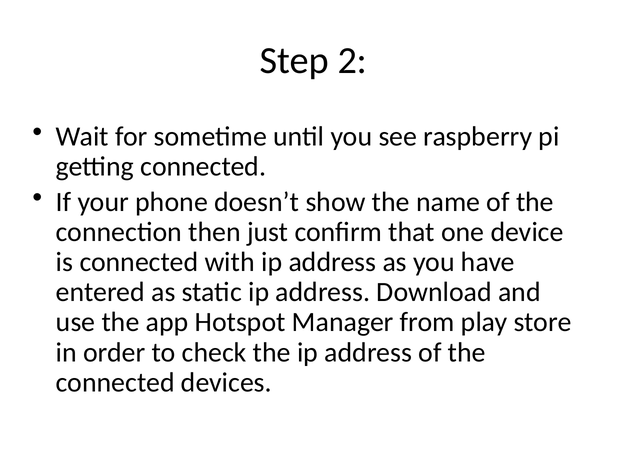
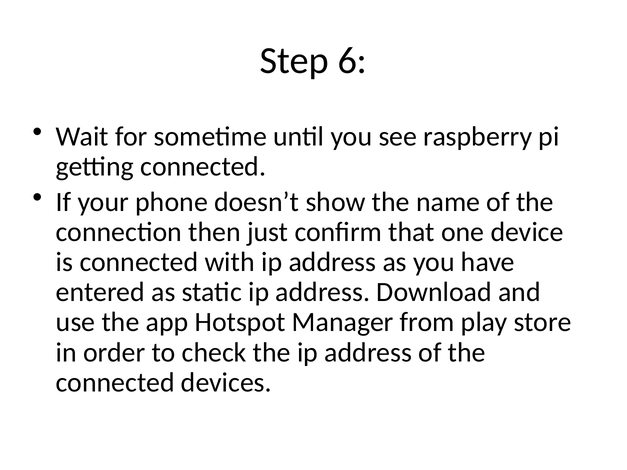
2: 2 -> 6 (352, 61)
